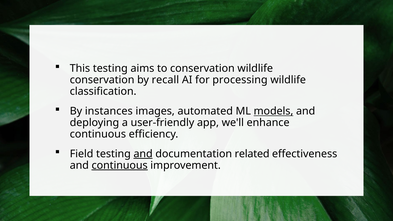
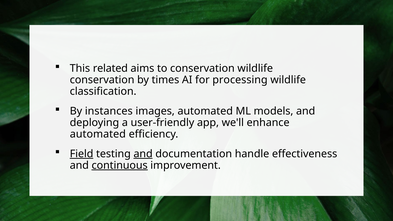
This testing: testing -> related (110, 69)
recall: recall -> times (165, 80)
models underline: present -> none (273, 111)
continuous: continuous -> automated (98, 134)
Field underline: none -> present (82, 154)
related: related -> handle (252, 154)
